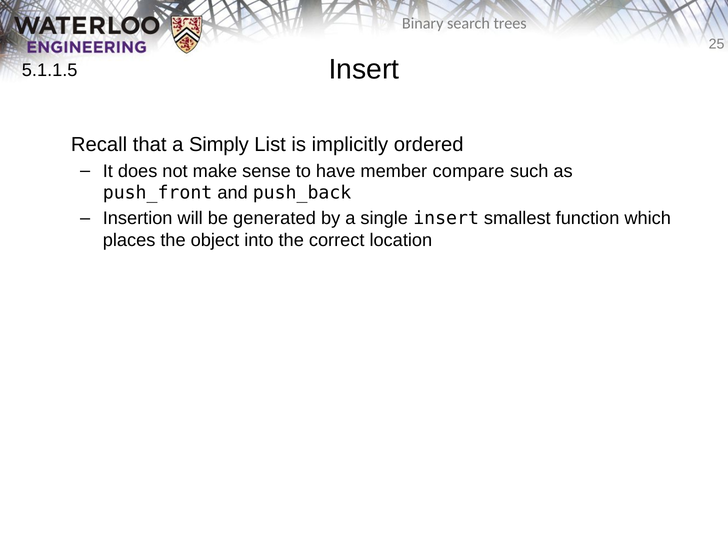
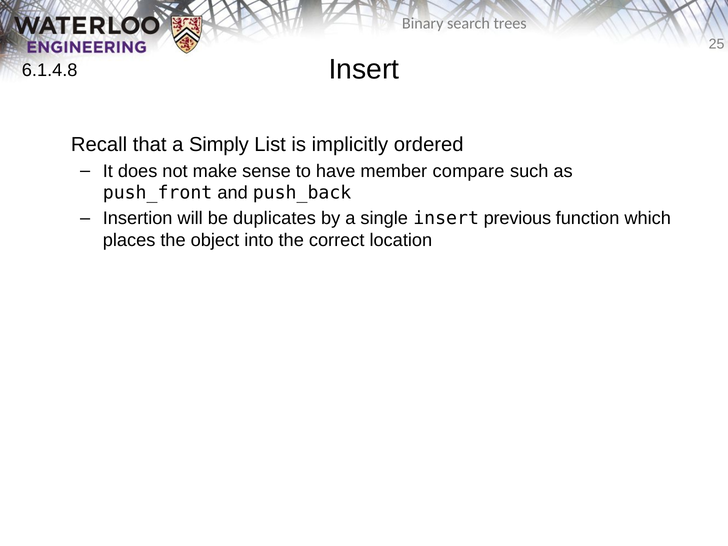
5.1.1.5: 5.1.1.5 -> 6.1.4.8 (50, 70)
generated: generated -> duplicates (274, 218)
smallest: smallest -> previous (517, 218)
